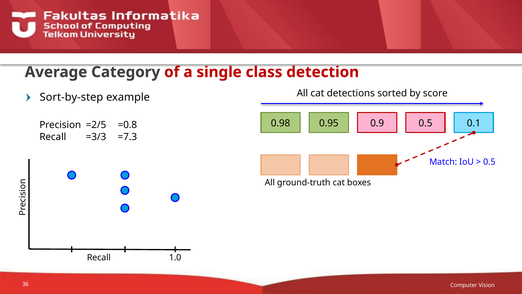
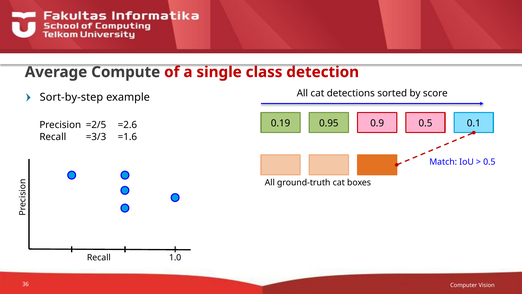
Category: Category -> Compute (126, 72)
0.98: 0.98 -> 0.19 (281, 123)
=0.8: =0.8 -> =2.6 (127, 125)
=7.3: =7.3 -> =1.6 (127, 137)
